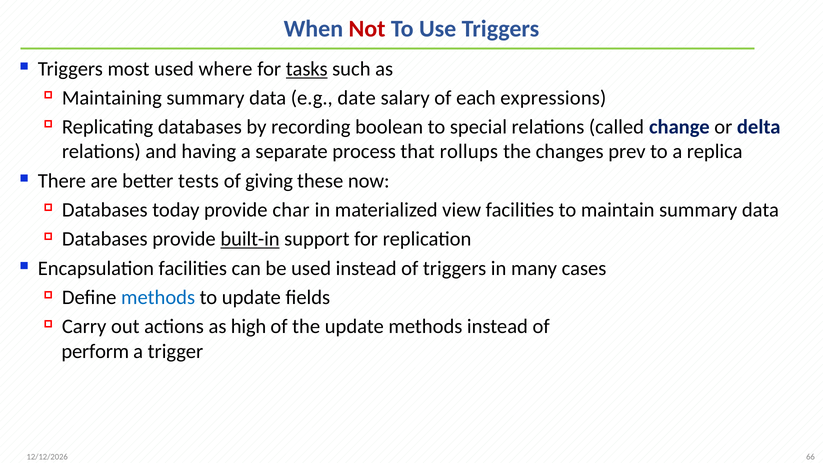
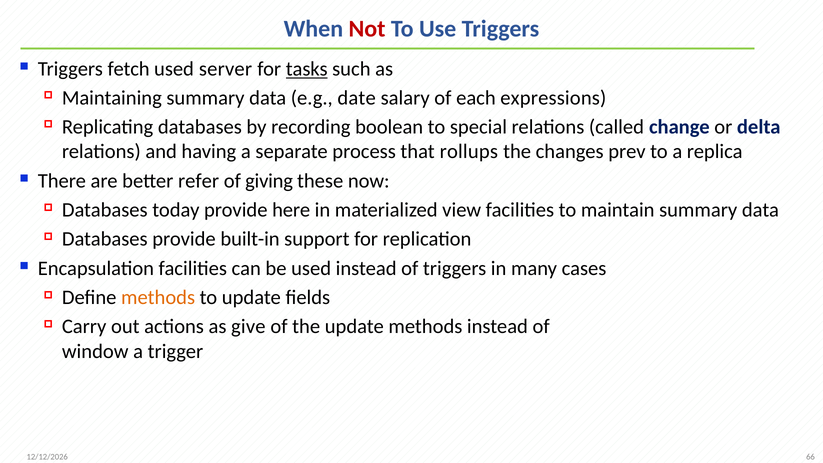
most: most -> fetch (129, 69)
where: where -> server (226, 69)
tests: tests -> refer (199, 181)
char: char -> here (291, 210)
built-in underline: present -> none (250, 239)
methods colour: blue -> orange (158, 298)
high: high -> give (248, 327)
perform: perform -> window (95, 351)
